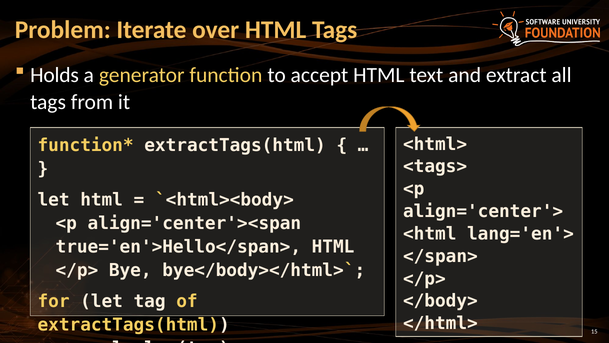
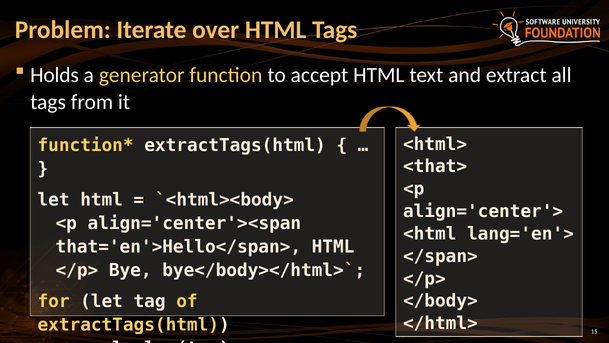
<tags>: <tags> -> <that> (435, 166)
true='en'>Hello</span>: true='en'>Hello</span> -> that='en'>Hello</span> (178, 246)
